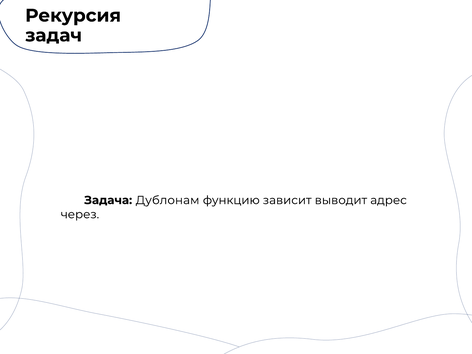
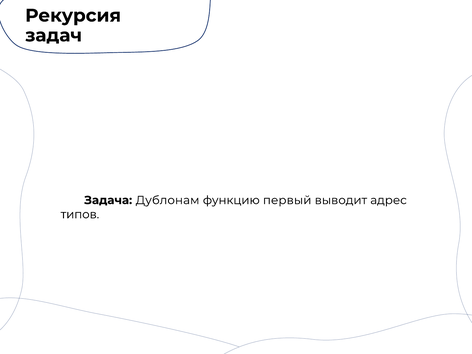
зависит: зависит -> первый (287, 200)
через: через -> типов (80, 214)
